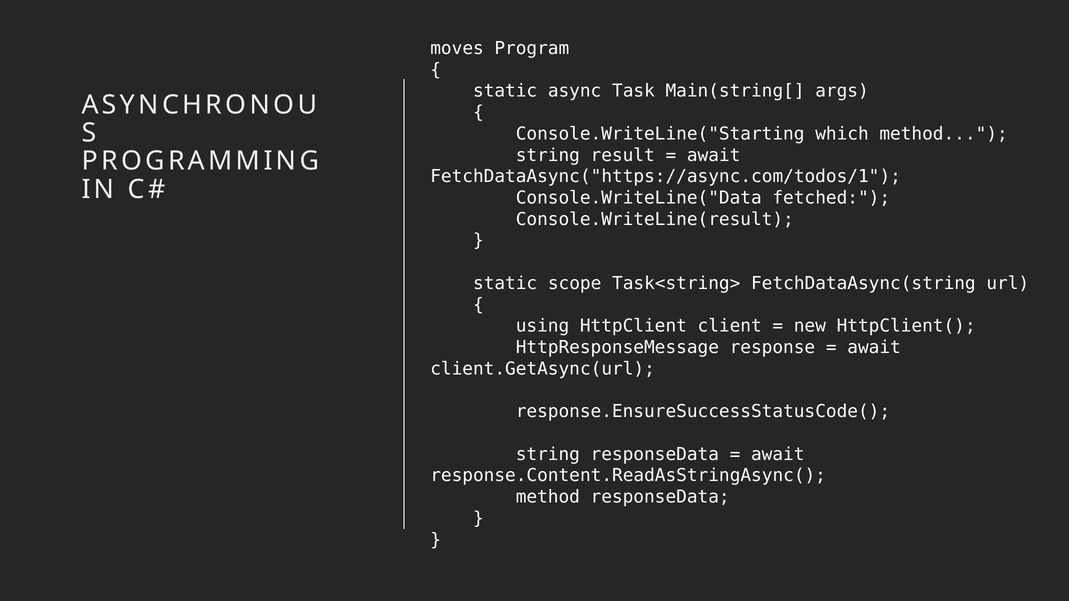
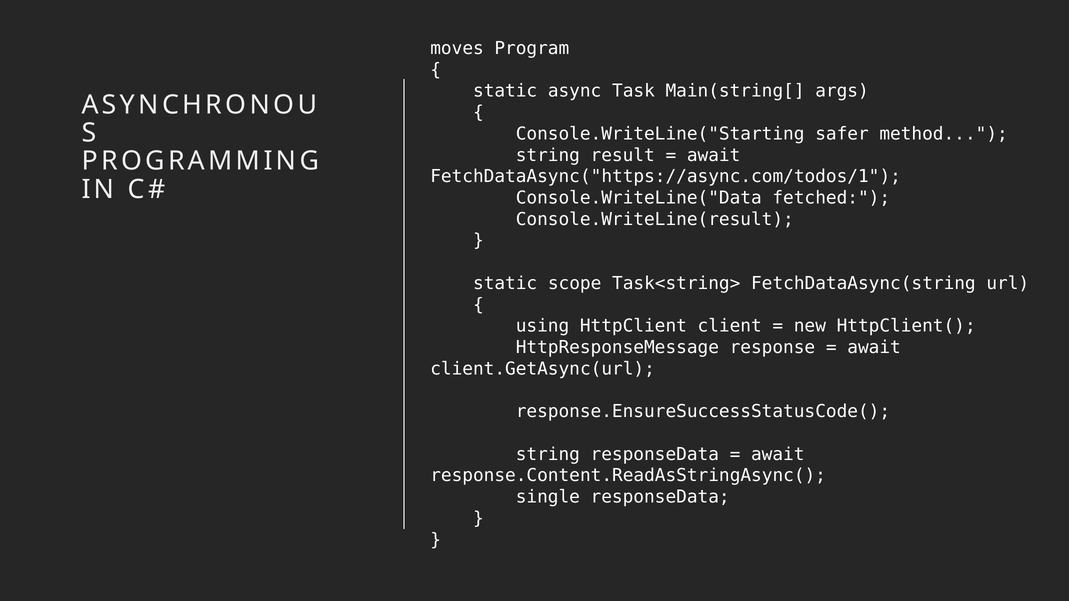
which: which -> safer (842, 134)
method: method -> single (548, 497)
